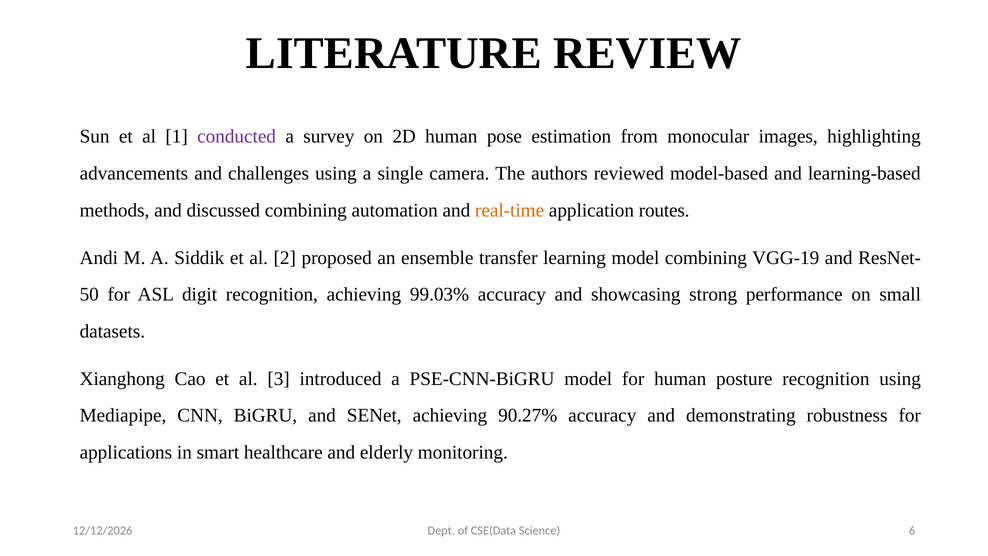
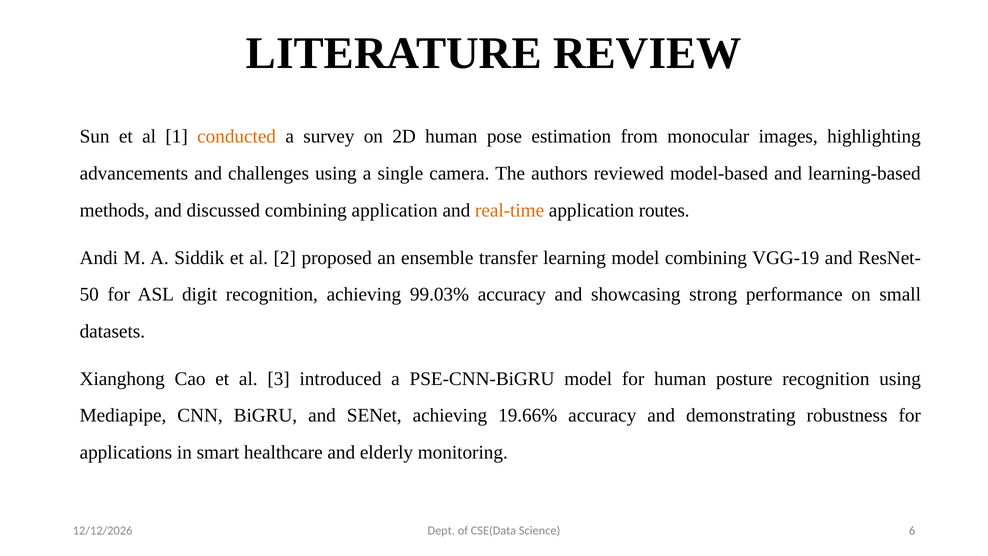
conducted colour: purple -> orange (237, 137)
combining automation: automation -> application (395, 210)
90.27%: 90.27% -> 19.66% (528, 415)
